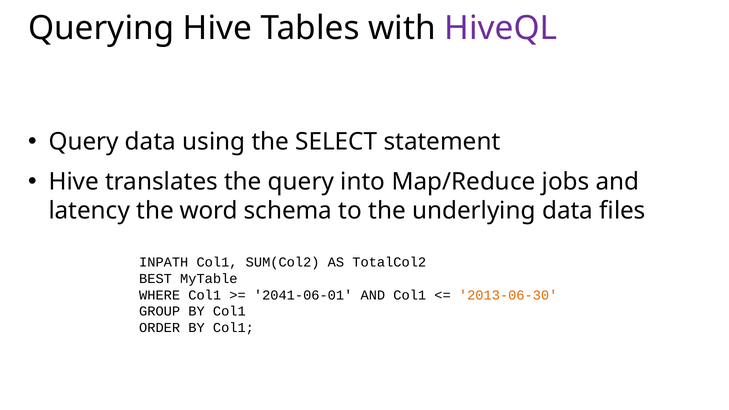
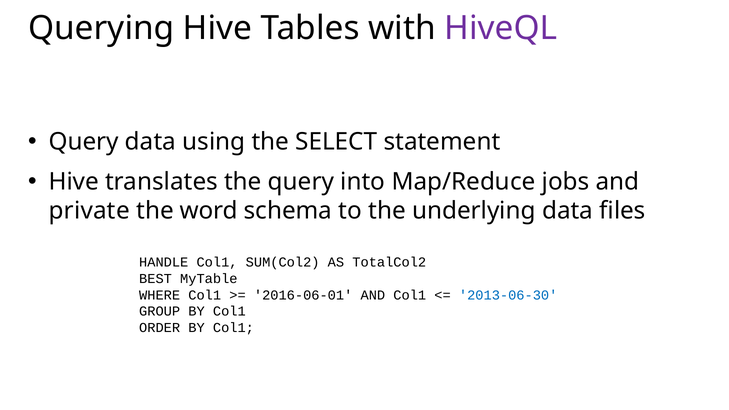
latency: latency -> private (89, 211)
INPATH: INPATH -> HANDLE (164, 262)
2041-06-01: 2041-06-01 -> 2016-06-01 (303, 295)
2013-06-30 colour: orange -> blue (508, 295)
